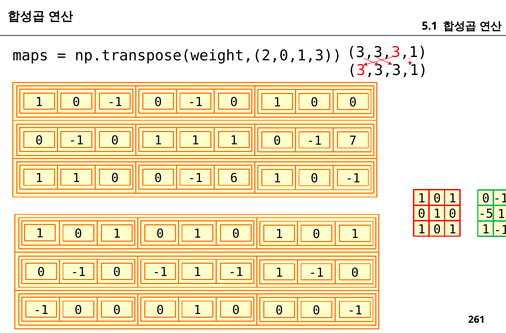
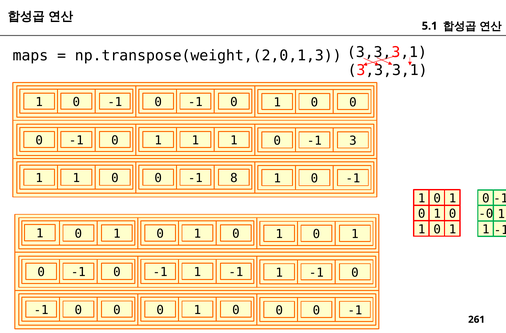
7: 7 -> 3 (353, 140)
6: 6 -> 8 (234, 178)
-5: -5 -> -0 (486, 213)
